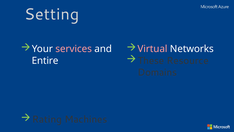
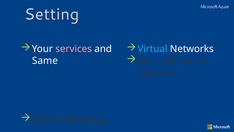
Virtual colour: pink -> light blue (153, 49)
Entire: Entire -> Same (45, 60)
Domains: Domains -> Network (157, 72)
Rating: Rating -> Define (47, 119)
